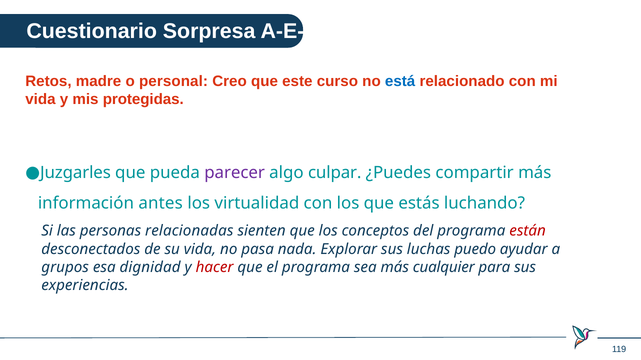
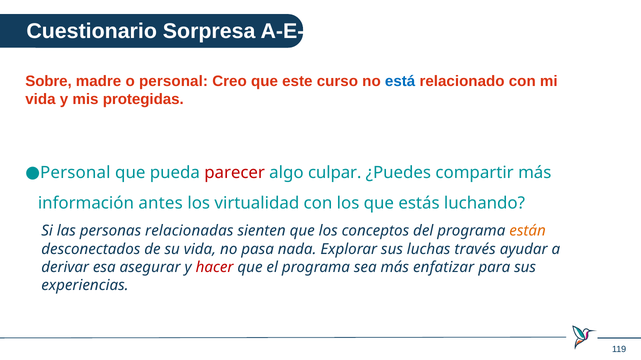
Retos: Retos -> Sobre (49, 81)
Juzgarles: Juzgarles -> Personal (75, 173)
parecer colour: purple -> red (235, 173)
están colour: red -> orange (528, 231)
puedo: puedo -> través (475, 250)
grupos: grupos -> derivar (65, 268)
dignidad: dignidad -> asegurar (150, 268)
cualquier: cualquier -> enfatizar (444, 268)
